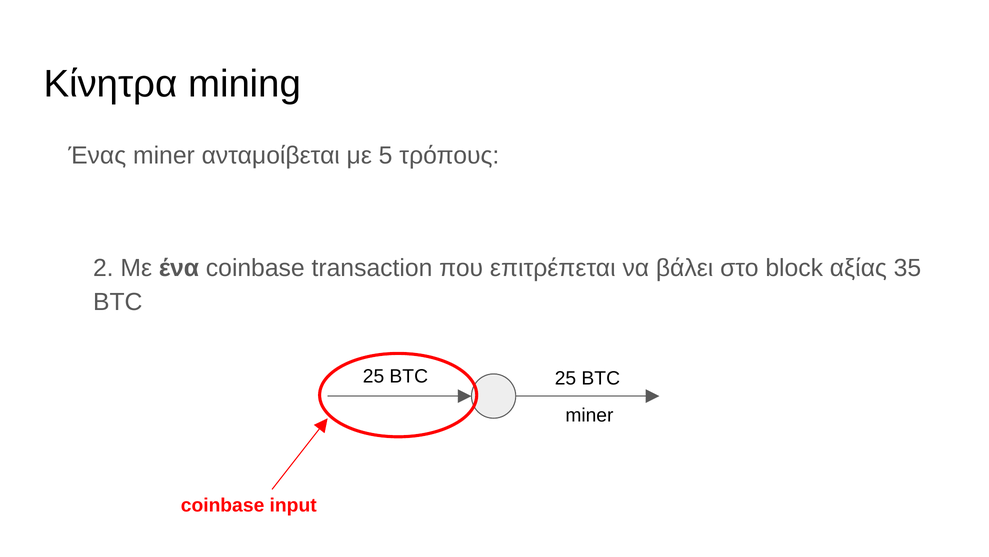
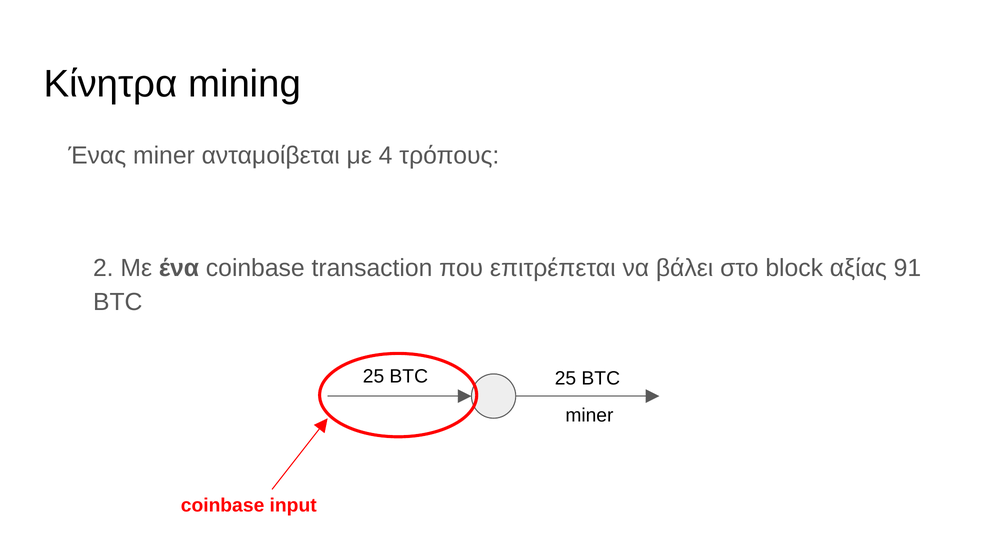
5: 5 -> 4 (386, 156)
35: 35 -> 91 (907, 268)
